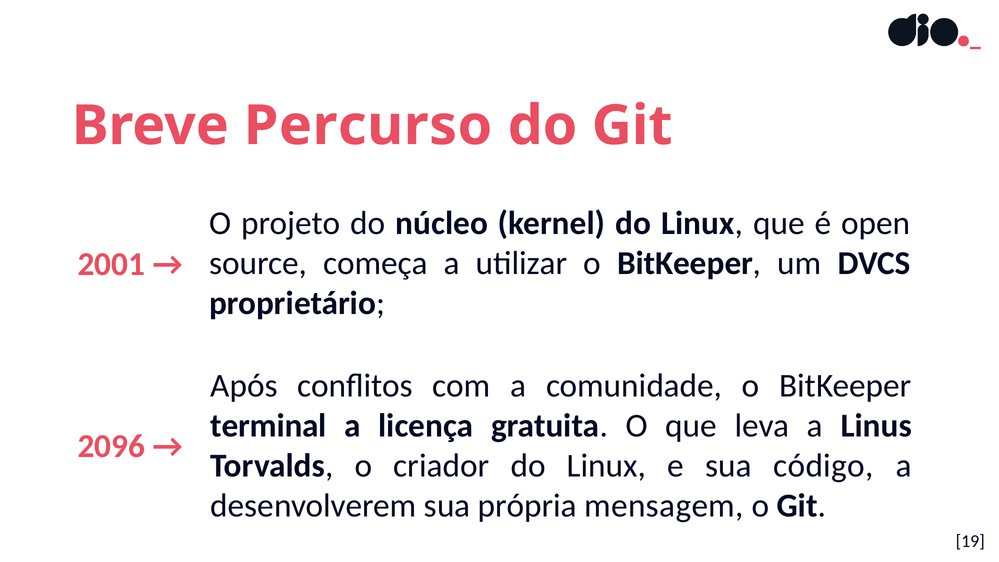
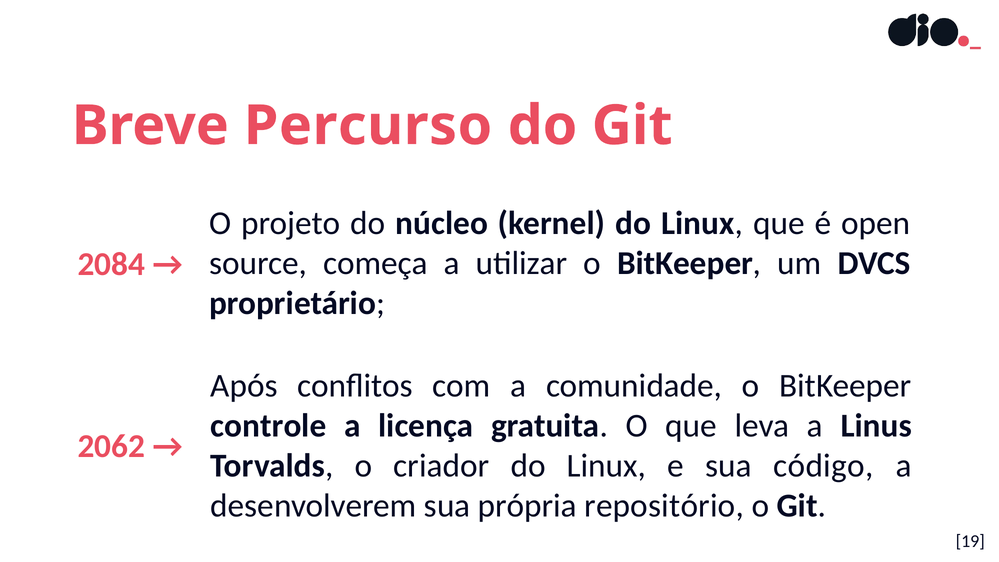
2001: 2001 -> 2084 (111, 264)
terminal: terminal -> controle (268, 426)
2096: 2096 -> 2062 (111, 446)
mensagem: mensagem -> repositório (664, 506)
